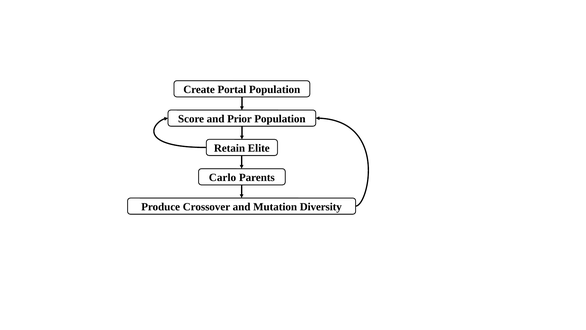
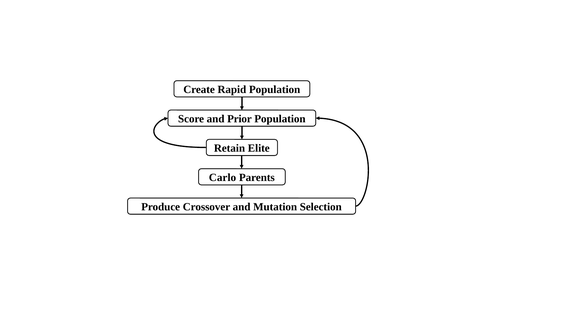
Portal: Portal -> Rapid (232, 89)
Diversity: Diversity -> Selection (321, 207)
